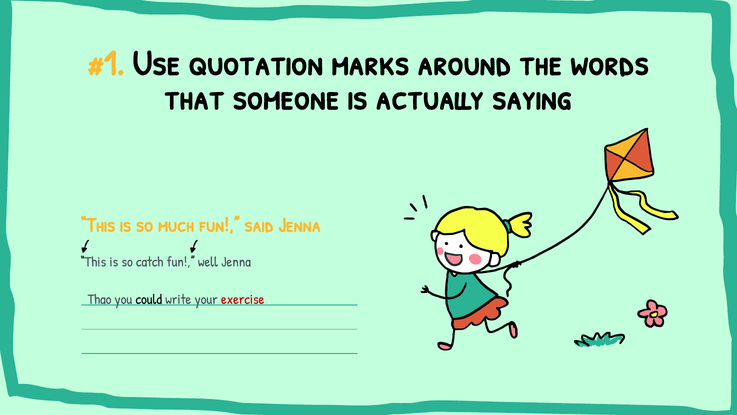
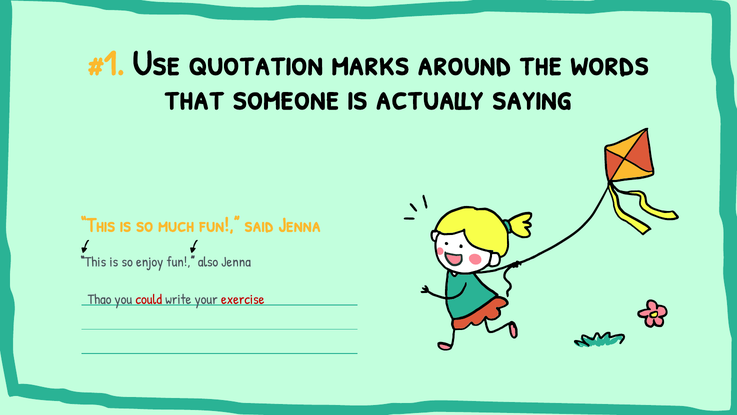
catch: catch -> enjoy (150, 262)
well: well -> also (208, 262)
could colour: black -> red (149, 299)
